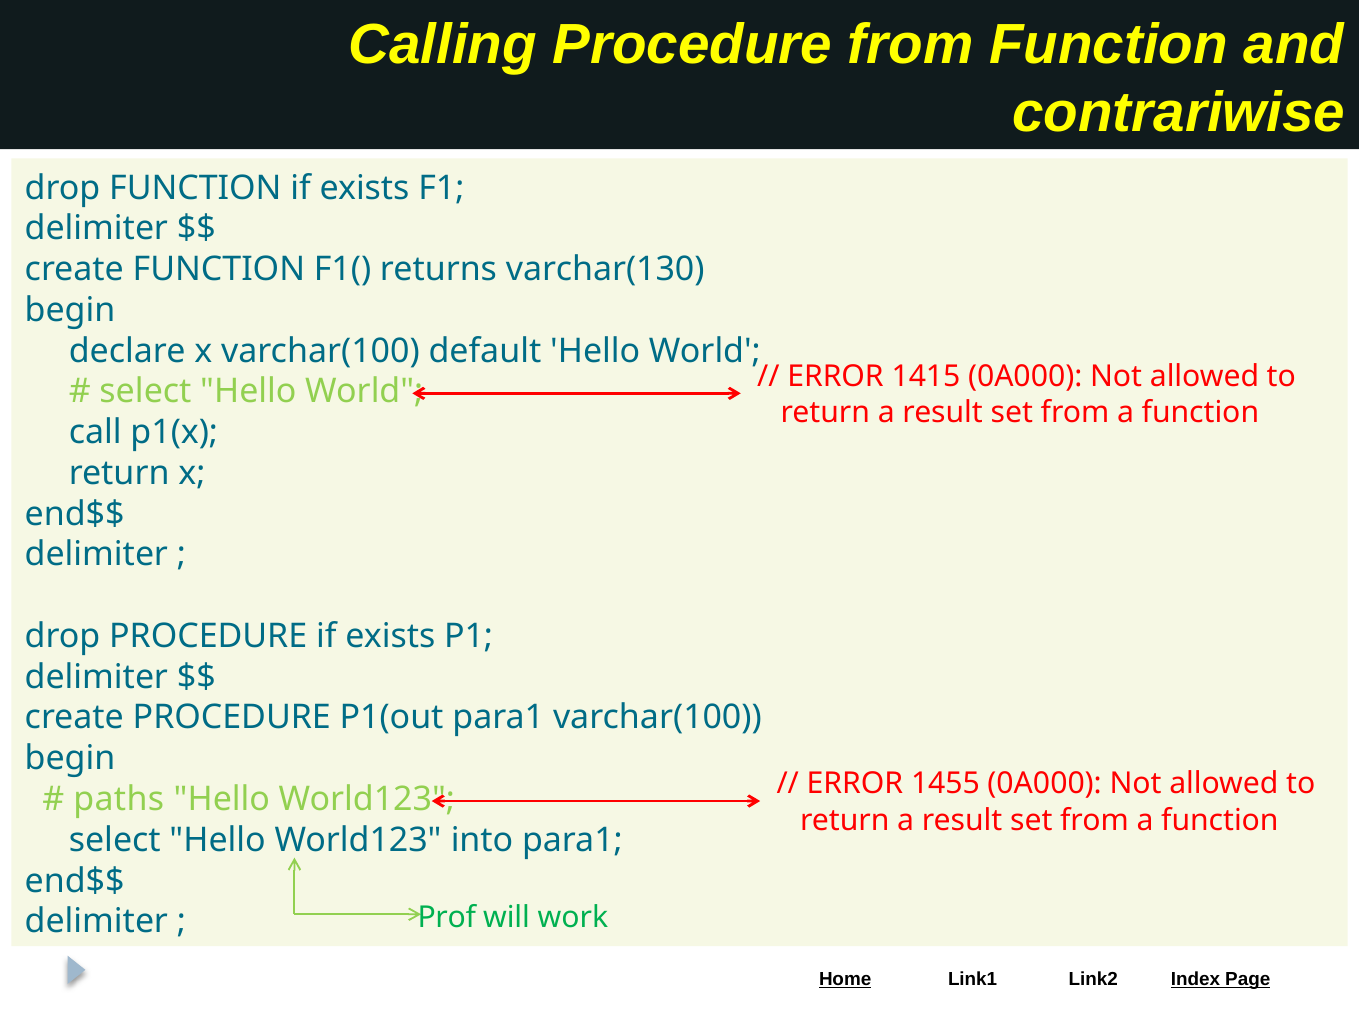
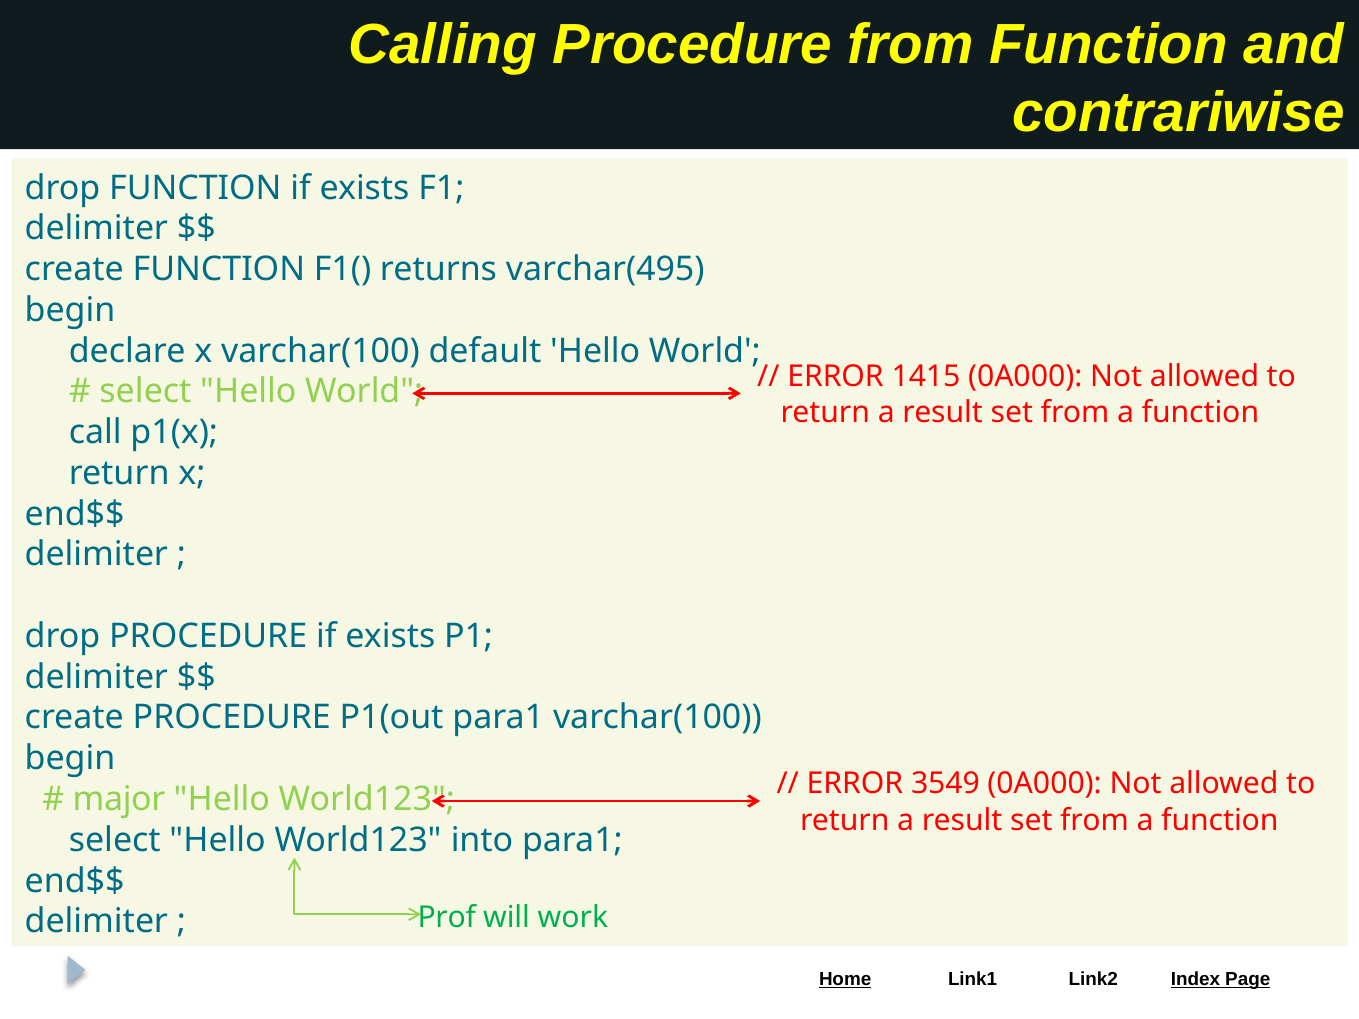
varchar(130: varchar(130 -> varchar(495 (605, 269)
1455: 1455 -> 3549 (945, 784)
paths: paths -> major (119, 799)
